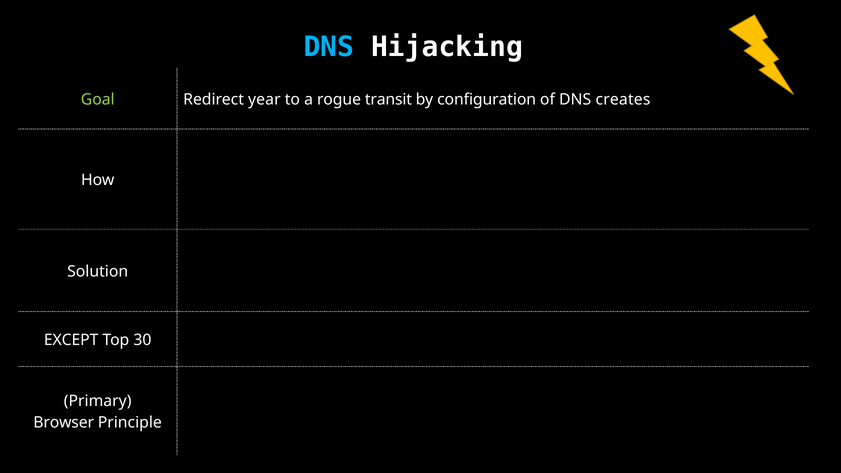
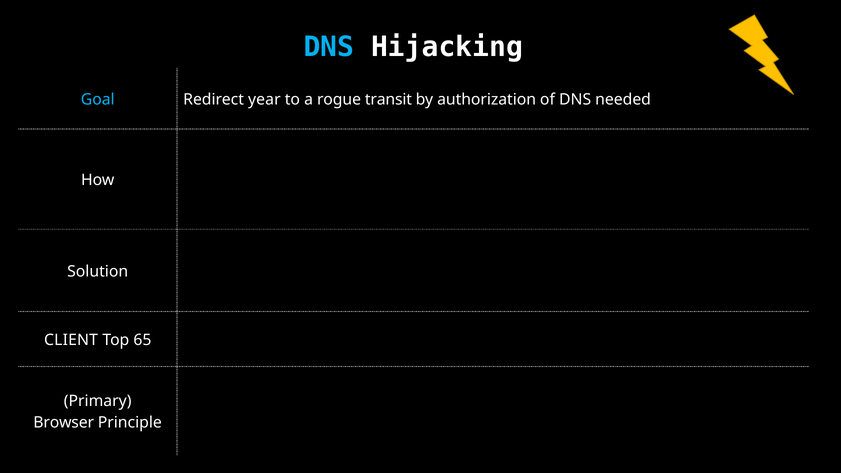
Goal colour: light green -> light blue (98, 99)
configuration: configuration -> authorization (487, 99)
creates: creates -> needed (623, 99)
EXCEPT: EXCEPT -> CLIENT (71, 340)
30: 30 -> 65 (142, 340)
